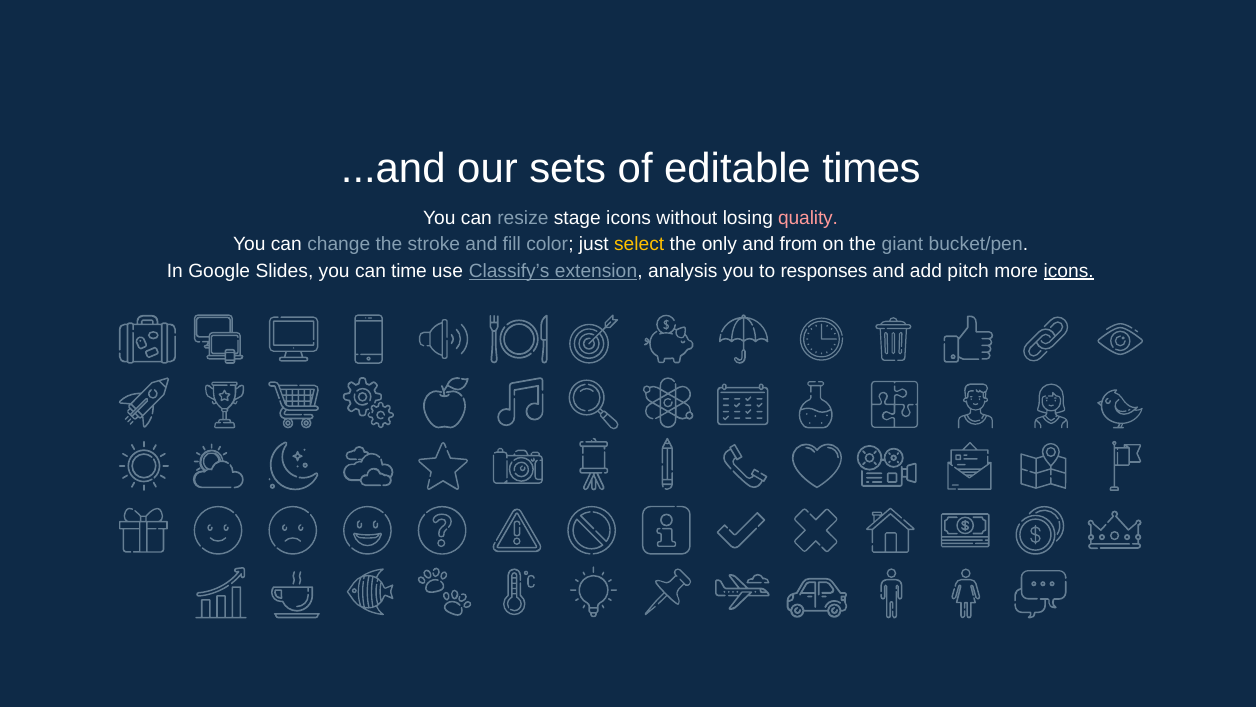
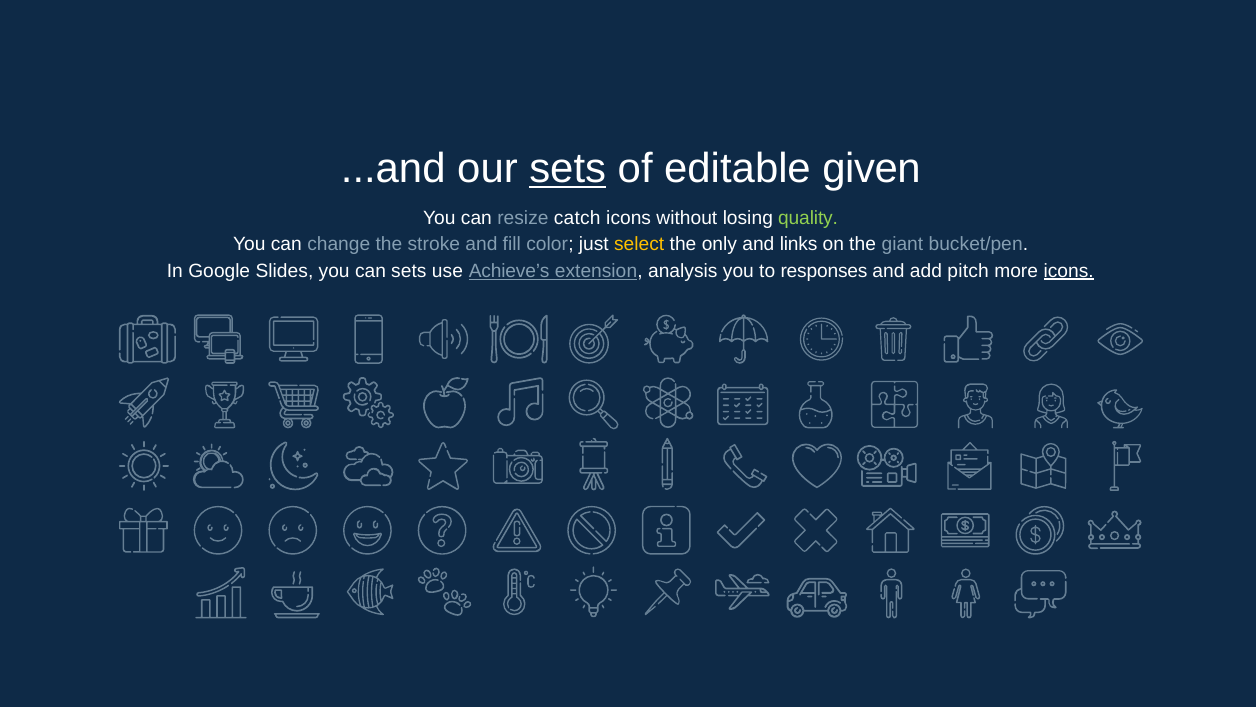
sets underline: none -> present (568, 169)
times: times -> given (871, 169)
stage: stage -> catch (577, 218)
quality colour: pink -> light green (808, 218)
from: from -> links (799, 244)
can time: time -> sets (409, 271)
Classify’s: Classify’s -> Achieve’s (509, 271)
